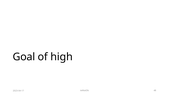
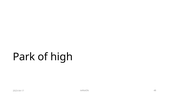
Goal: Goal -> Park (24, 57)
